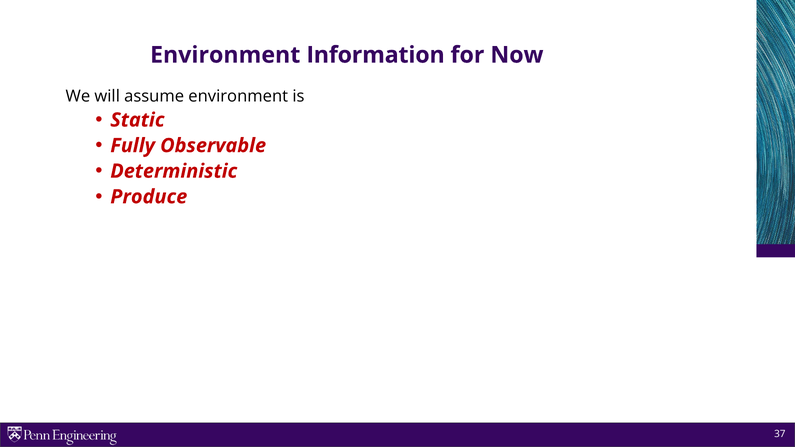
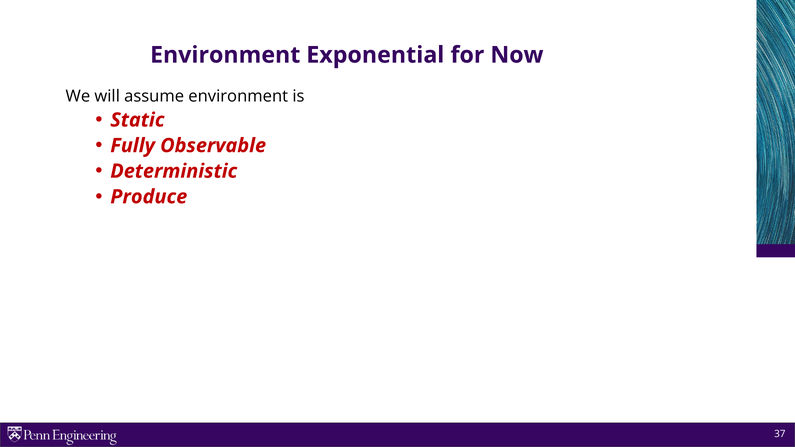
Information: Information -> Exponential (375, 55)
